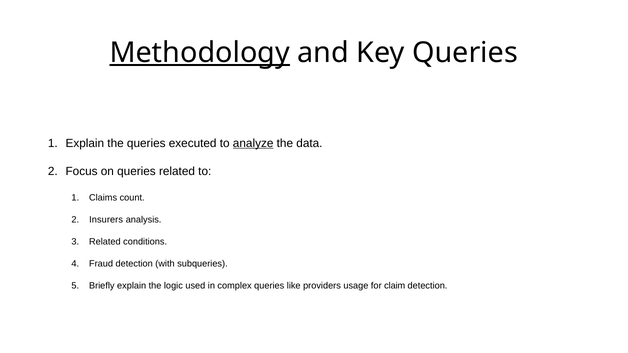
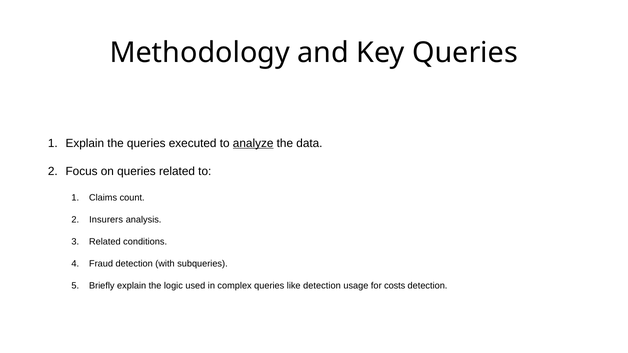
Methodology underline: present -> none (200, 53)
like providers: providers -> detection (322, 286)
claim: claim -> costs (395, 286)
